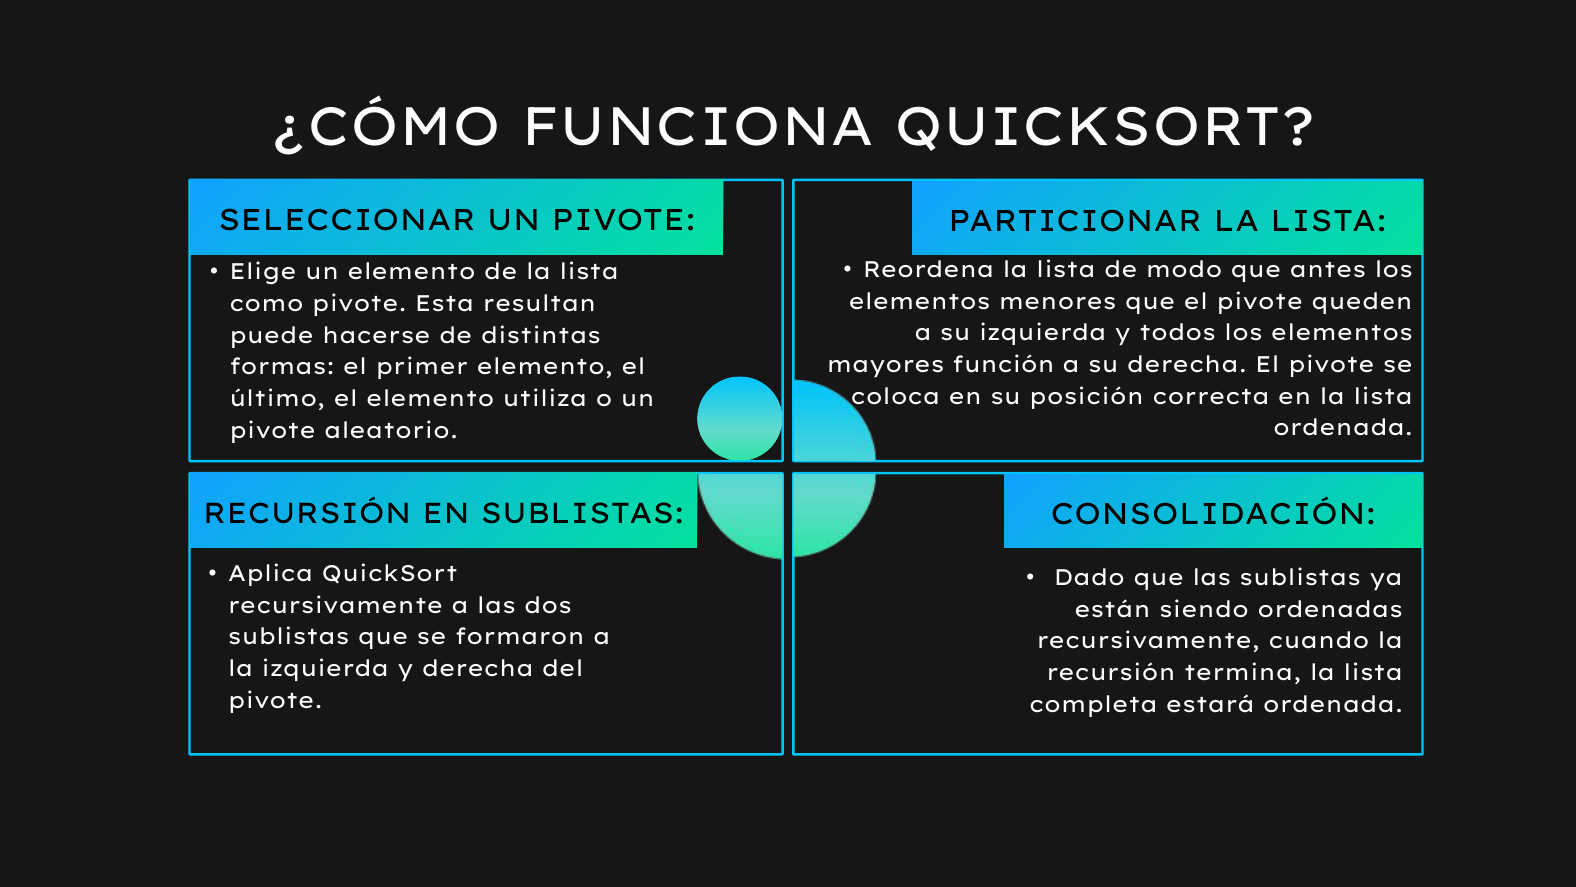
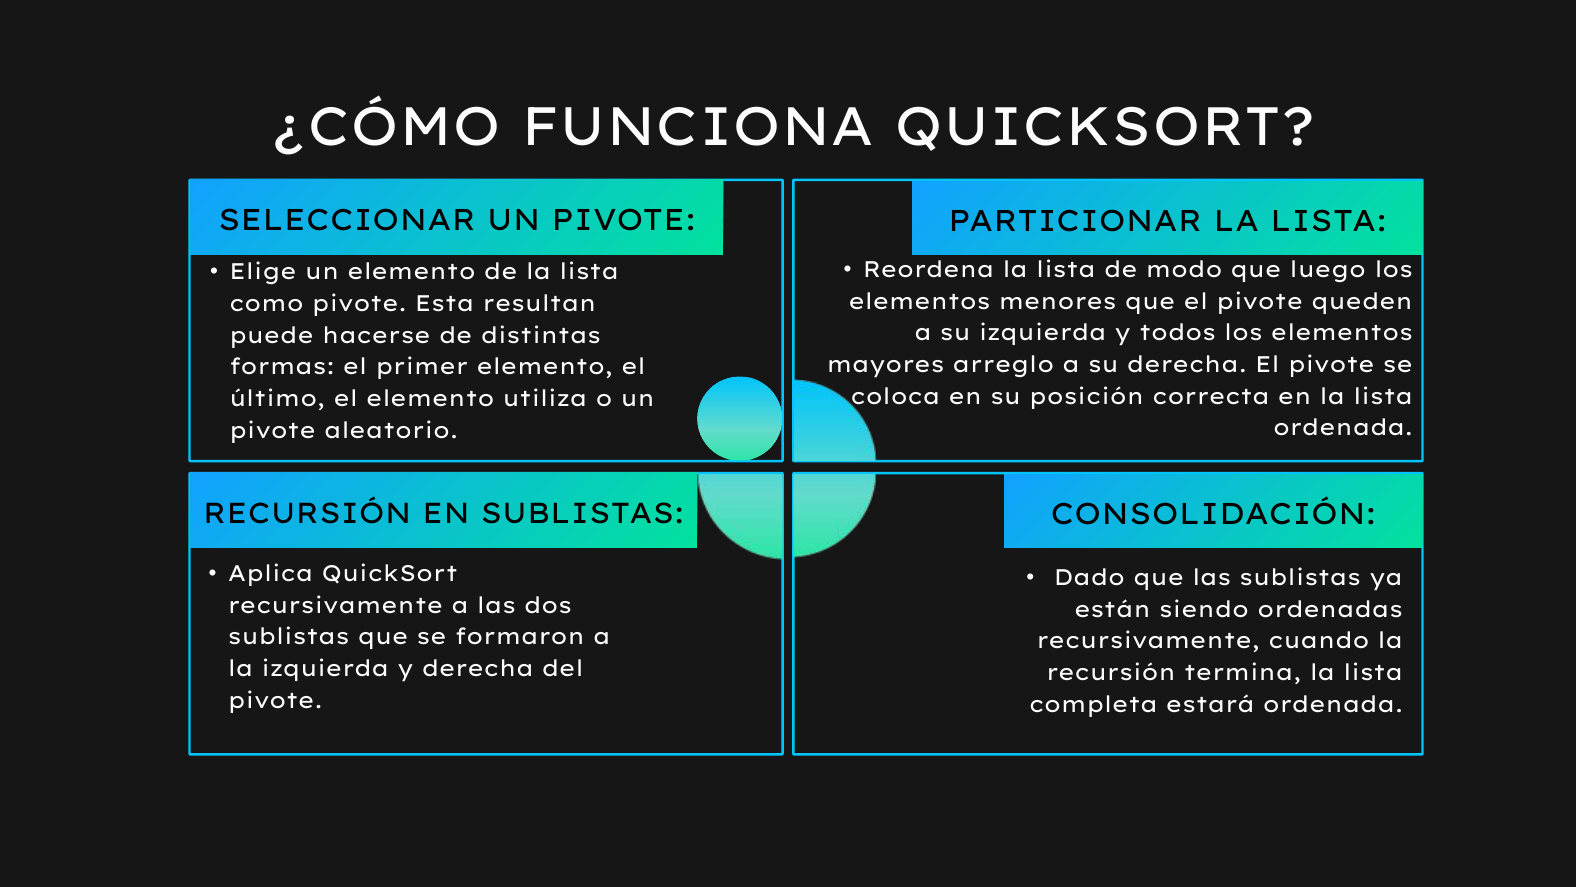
antes: antes -> luego (1328, 270)
función: función -> arreglo (1003, 365)
